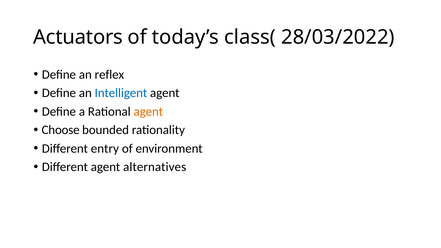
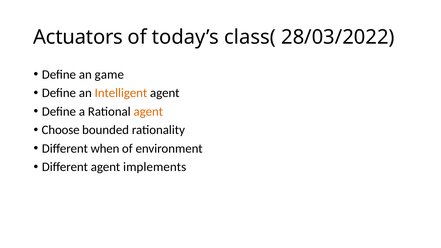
reflex: reflex -> game (109, 75)
Intelligent colour: blue -> orange (121, 93)
entry: entry -> when (105, 149)
alternatives: alternatives -> implements (155, 167)
